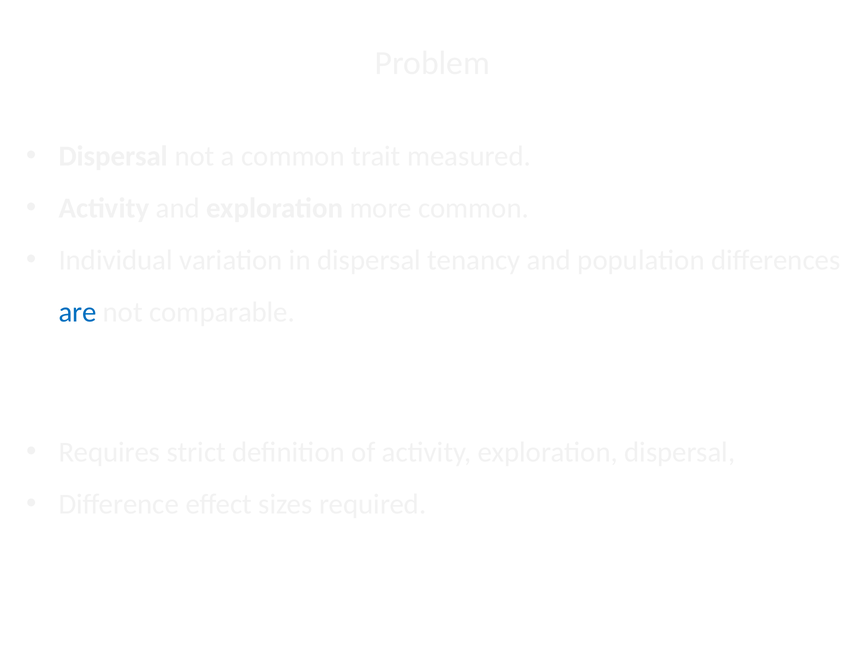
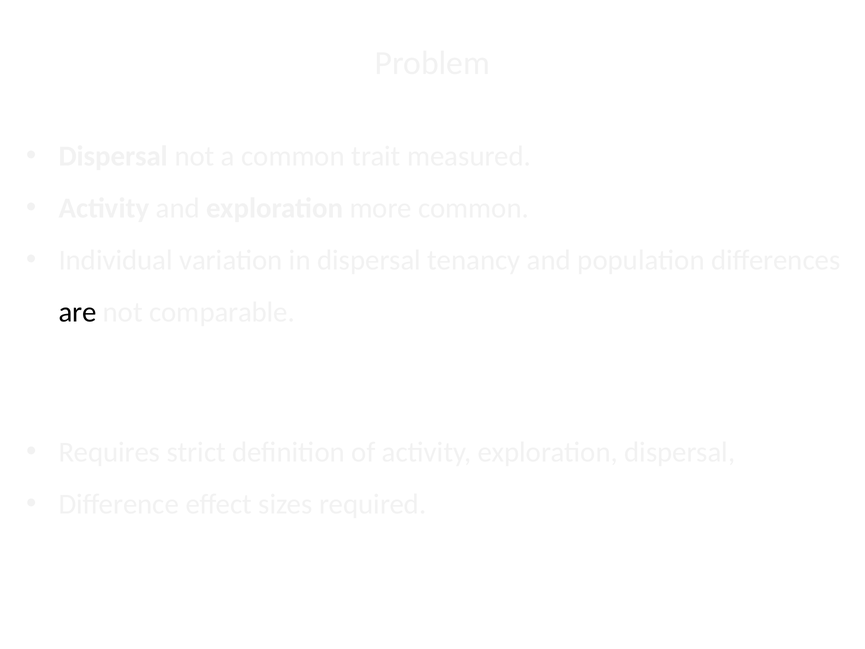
are colour: blue -> black (78, 312)
